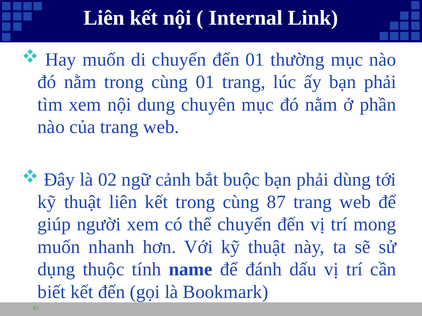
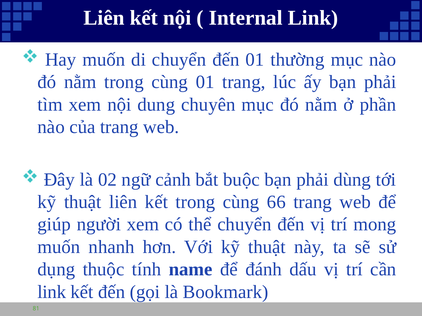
87: 87 -> 66 (276, 202)
biết: biết -> link (52, 292)
